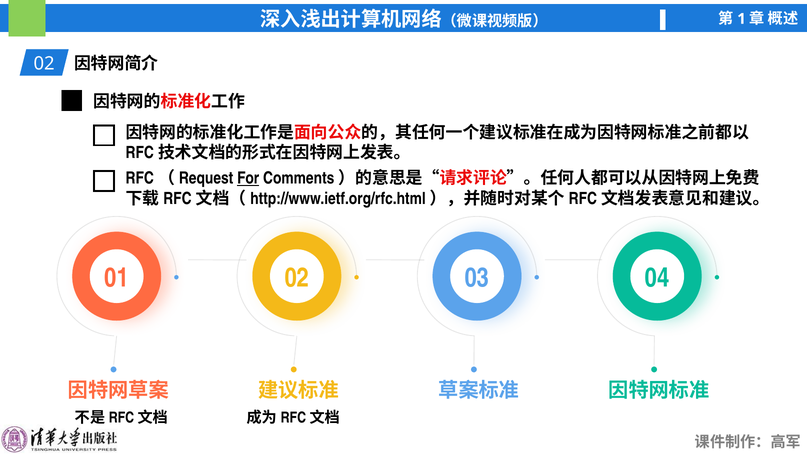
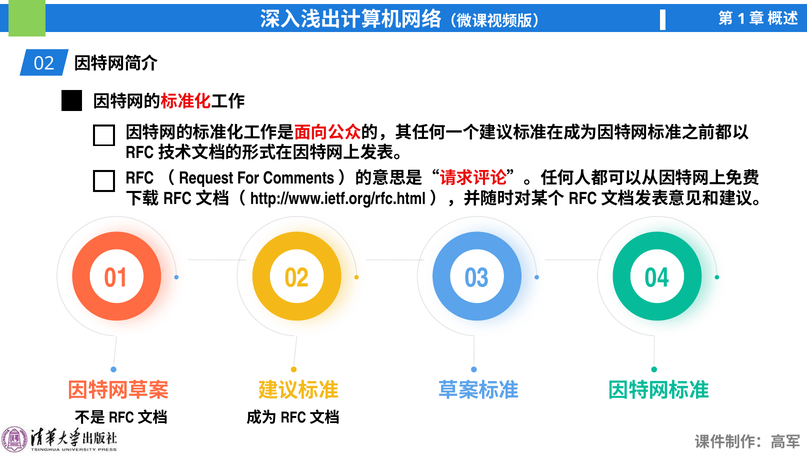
For underline: present -> none (248, 178)
